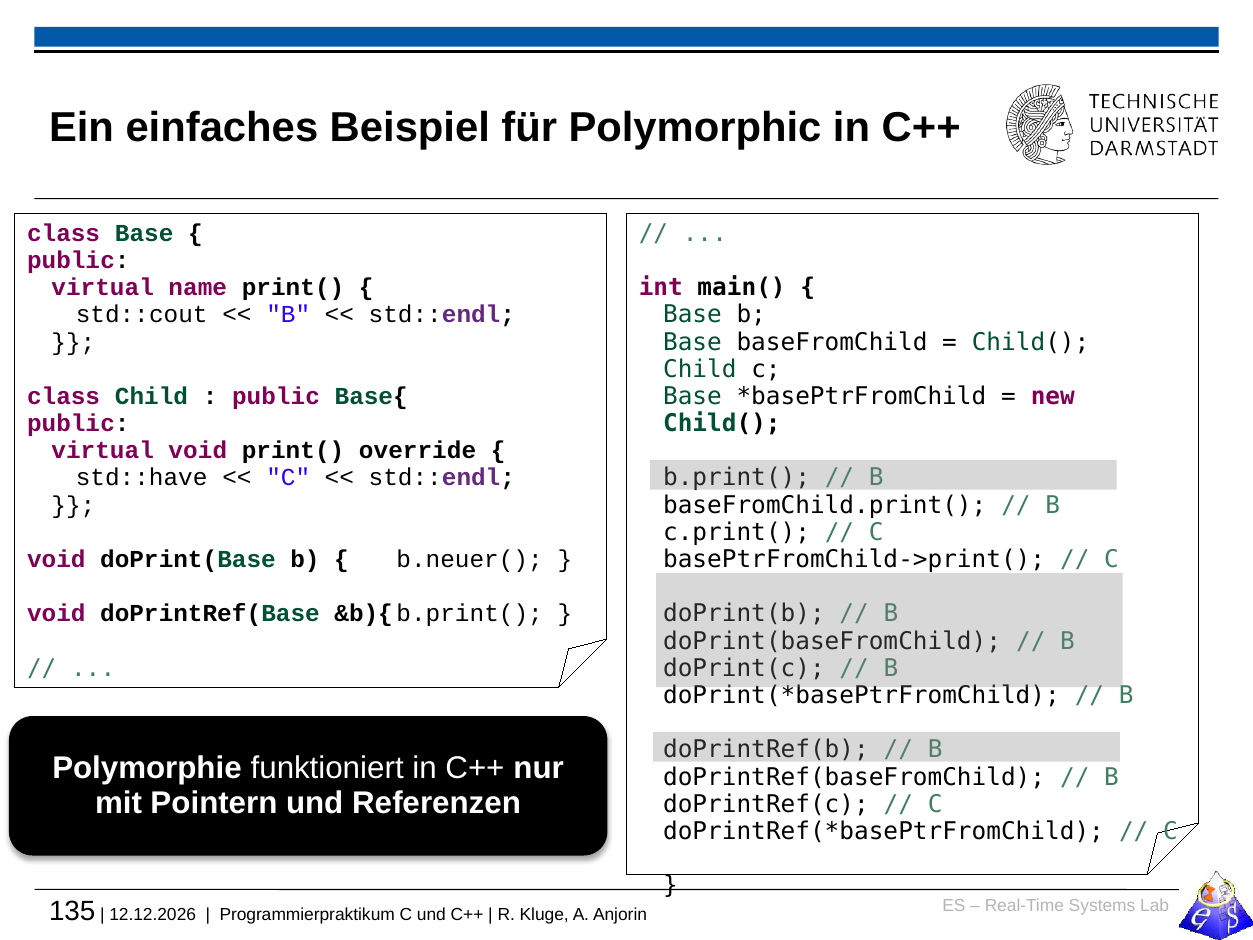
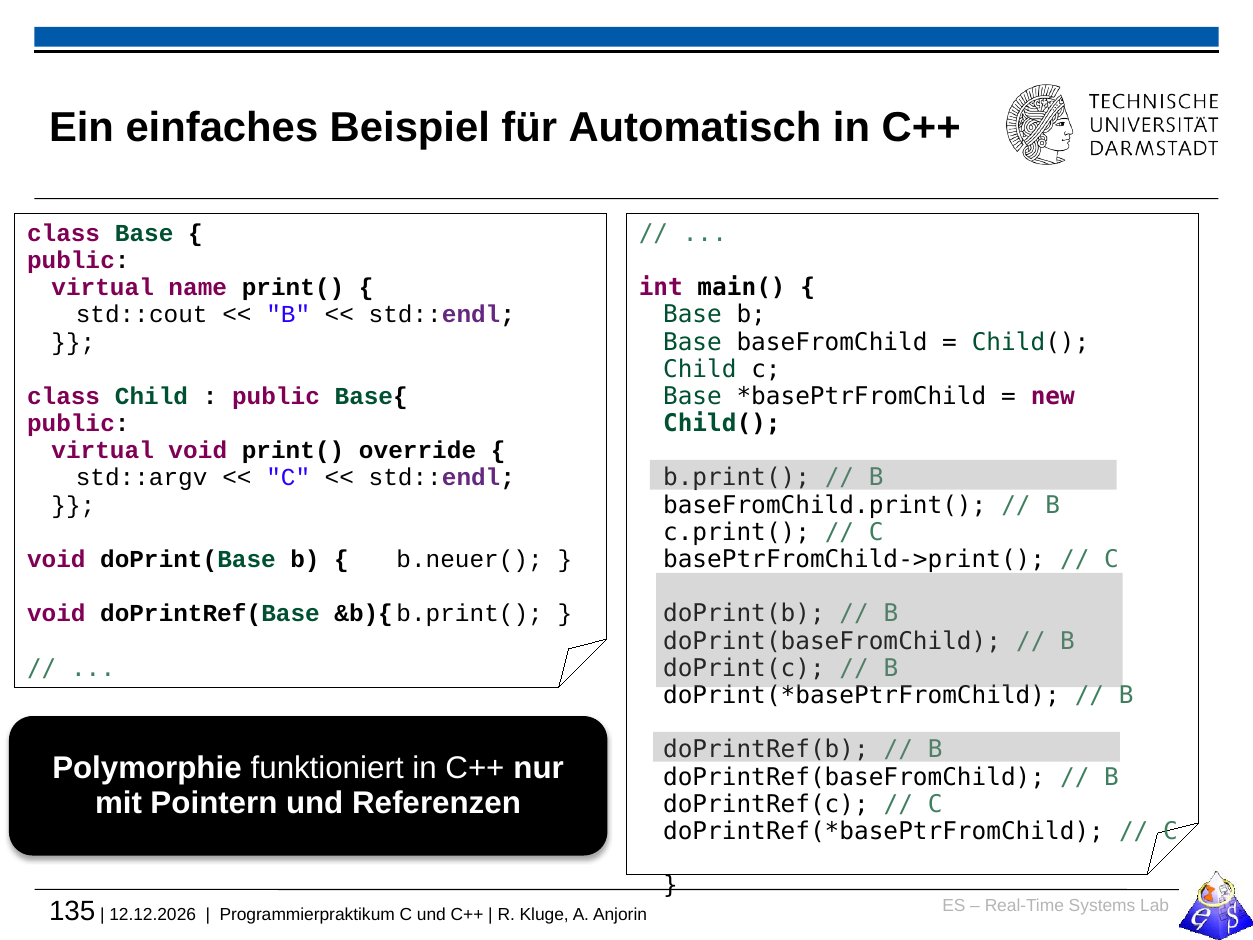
Polymorphic: Polymorphic -> Automatisch (695, 127)
std::have: std::have -> std::argv (142, 478)
